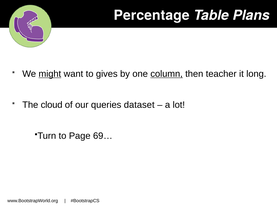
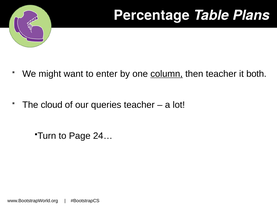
might underline: present -> none (50, 74)
gives: gives -> enter (107, 74)
long: long -> both (256, 74)
queries dataset: dataset -> teacher (139, 105)
69…: 69… -> 24… (103, 136)
